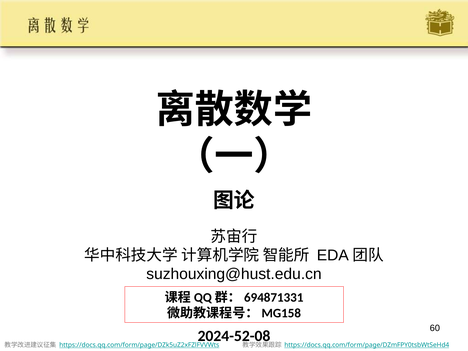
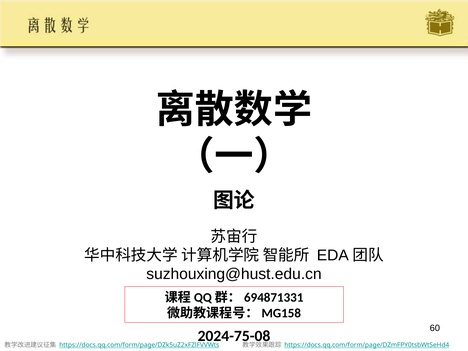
2024-52-08: 2024-52-08 -> 2024-75-08 (234, 336)
